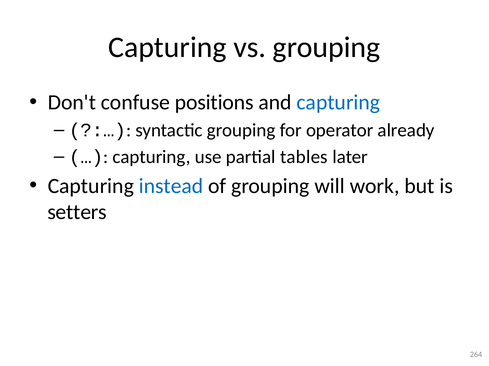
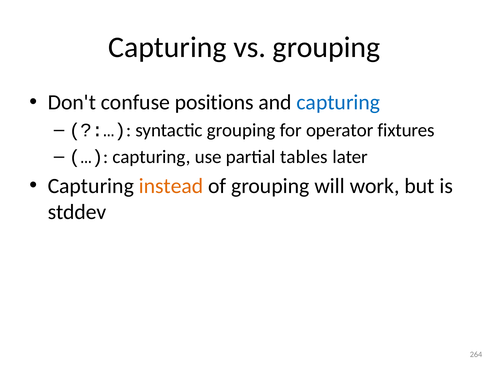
already: already -> fixtures (406, 131)
instead colour: blue -> orange (171, 186)
setters: setters -> stddev (77, 212)
